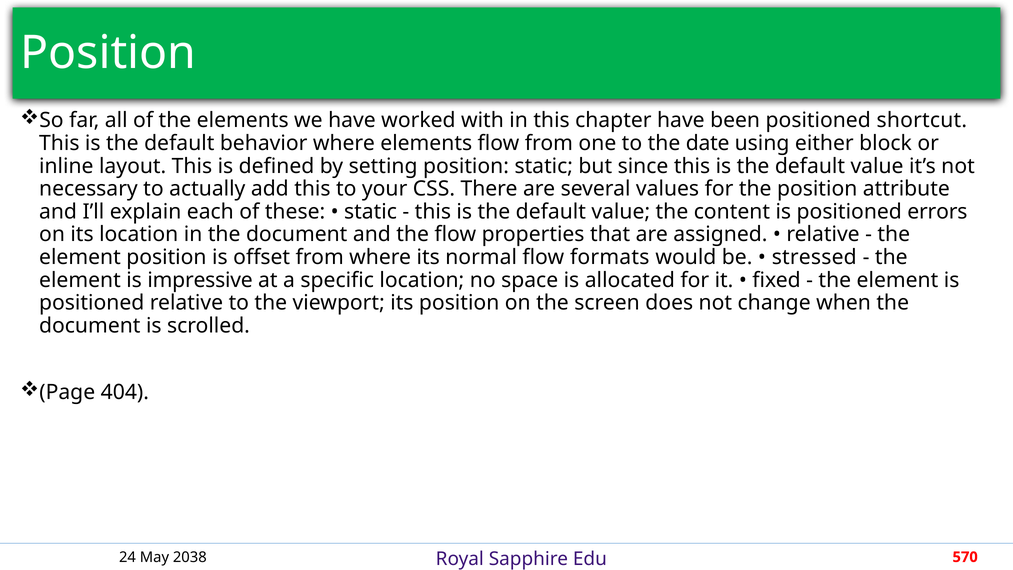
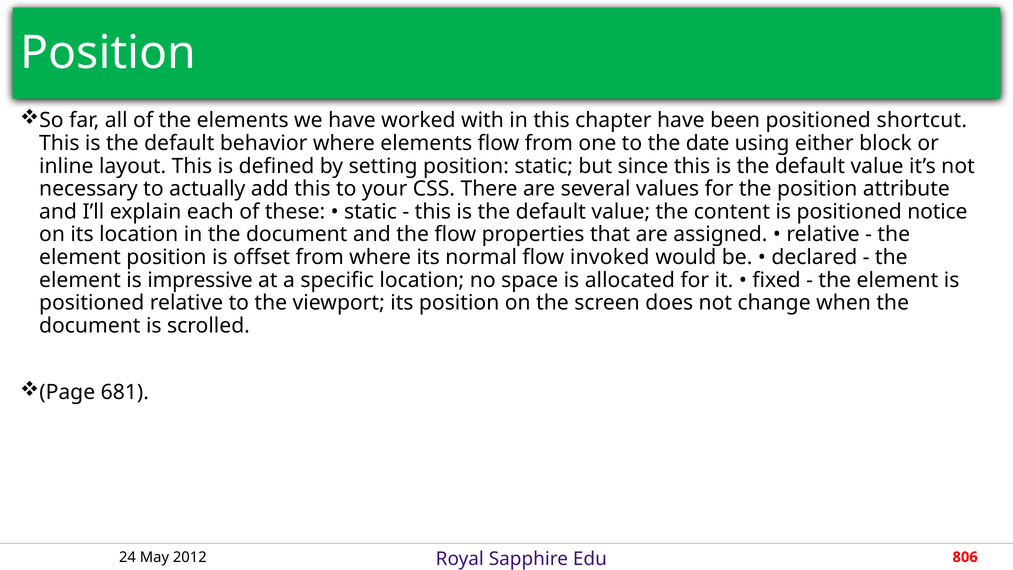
errors: errors -> notice (937, 212)
formats: formats -> invoked (610, 257)
stressed: stressed -> declared (814, 257)
404: 404 -> 681 (125, 392)
2038: 2038 -> 2012 (190, 557)
570: 570 -> 806 (965, 557)
